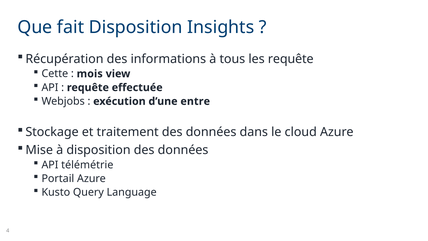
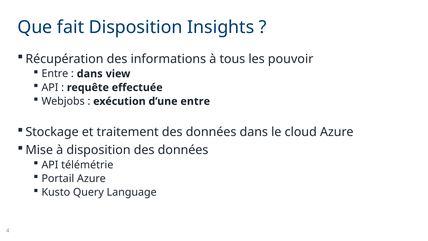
les requête: requête -> pouvoir (291, 59)
Cette: Cette -> Entre (55, 74)
mois: mois -> dans (90, 74)
